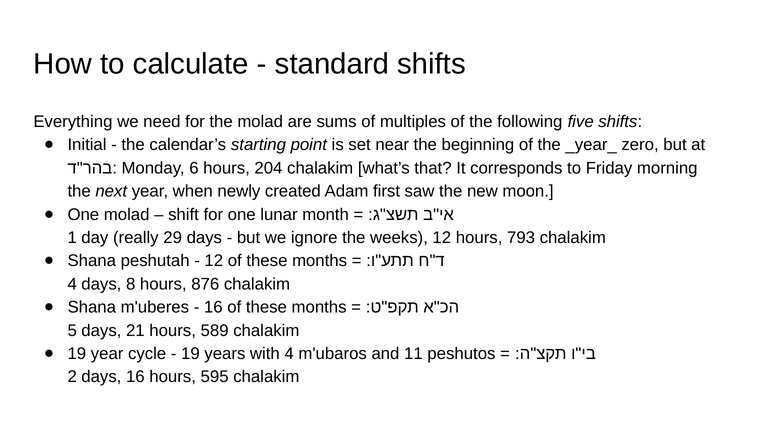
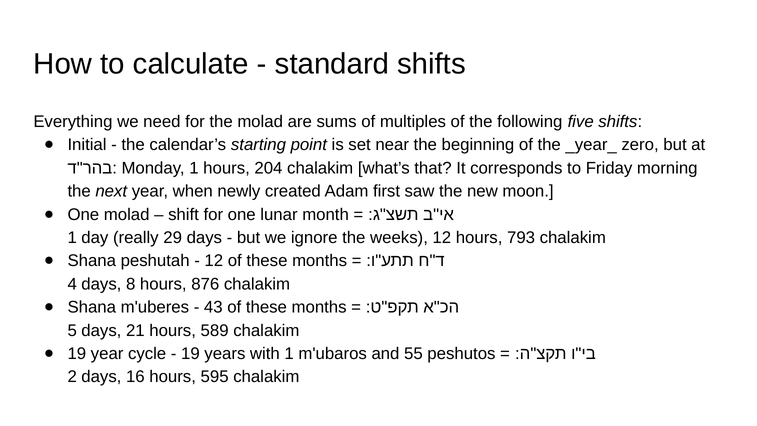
Monday 6: 6 -> 1 (194, 168)
16: 16 -> 43 (213, 307)
with 4: 4 -> 1 (289, 354)
11: 11 -> 55 (413, 354)
